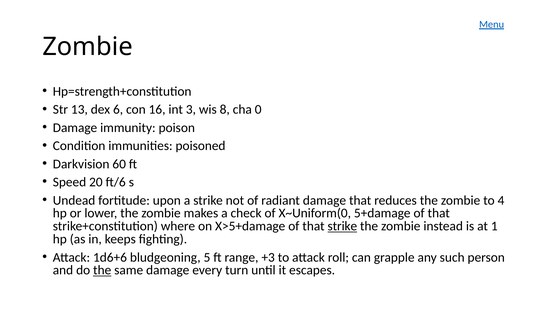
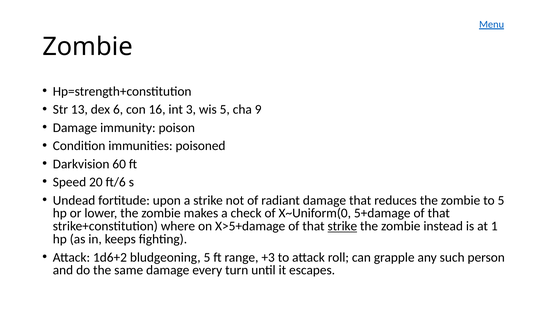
wis 8: 8 -> 5 (225, 109)
0: 0 -> 9 (258, 109)
to 4: 4 -> 5 (501, 200)
1d6+6: 1d6+6 -> 1d6+2 (110, 257)
the underline: present -> none (102, 270)
